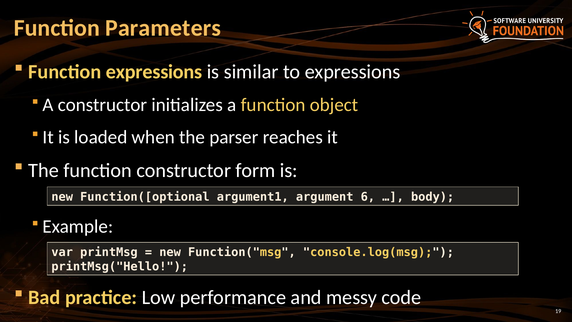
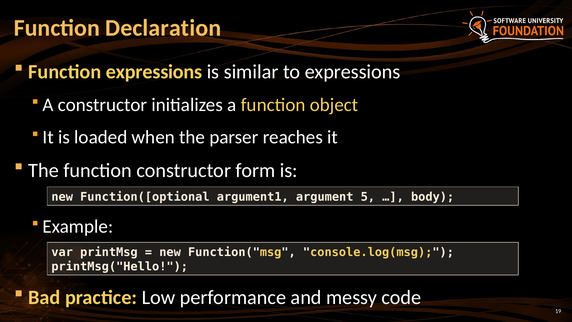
Parameters: Parameters -> Declaration (163, 28)
6: 6 -> 5 (368, 197)
